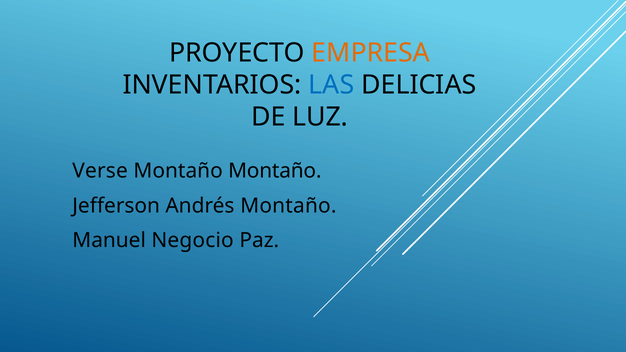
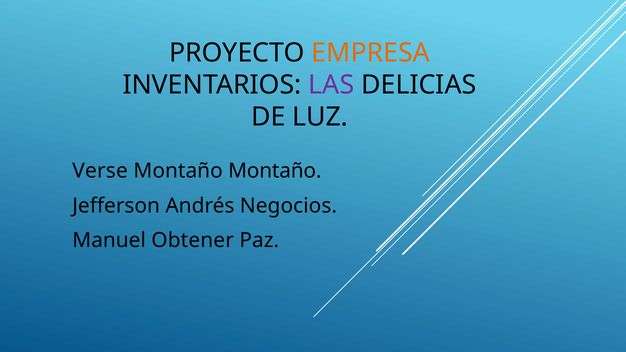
LAS colour: blue -> purple (331, 85)
Andrés Montaño: Montaño -> Negocios (288, 206)
Negocio: Negocio -> Obtener (193, 240)
